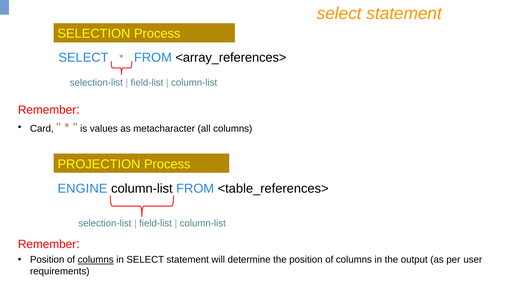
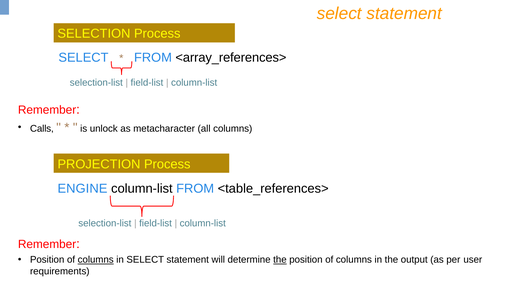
Card: Card -> Calls (42, 128)
values: values -> unlock (104, 128)
the underline: none -> present (280, 259)
